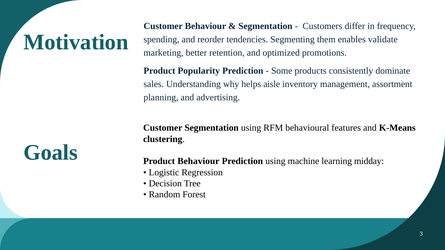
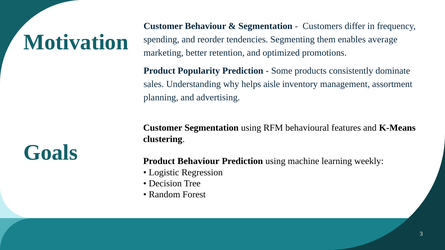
validate: validate -> average (383, 39)
midday: midday -> weekly (369, 161)
